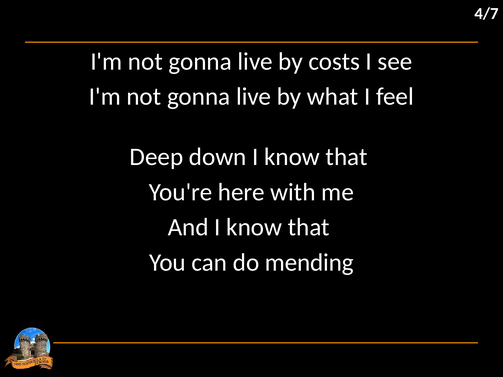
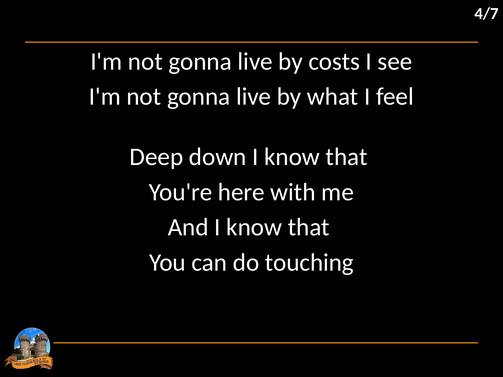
mending: mending -> touching (309, 263)
